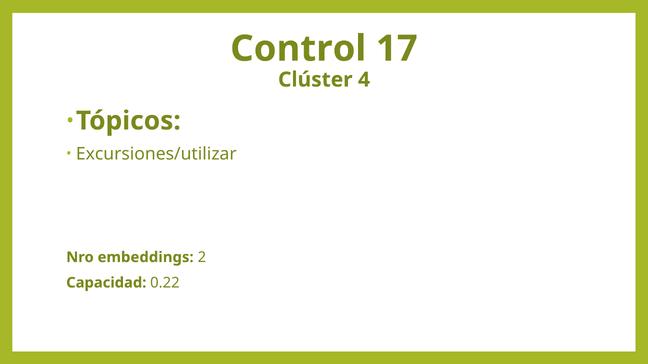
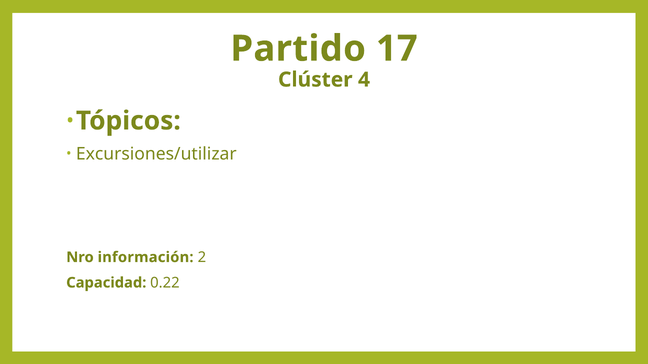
Control: Control -> Partido (298, 49)
embeddings: embeddings -> información (146, 258)
